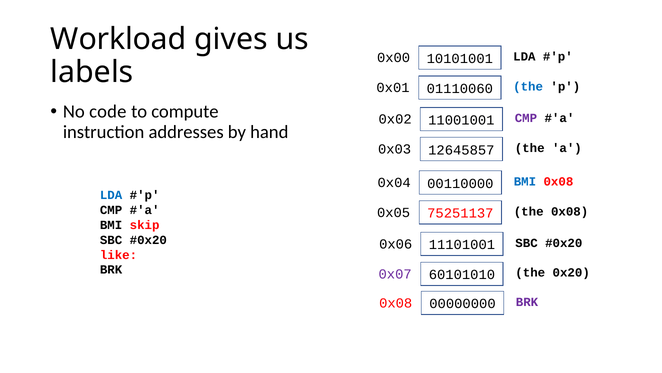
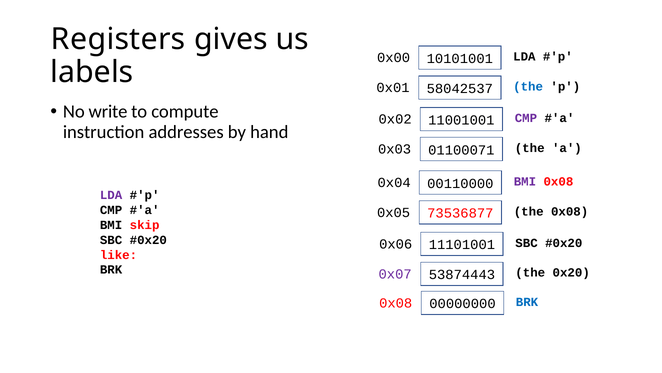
Workload: Workload -> Registers (118, 39)
01110060: 01110060 -> 58042537 (460, 88)
code: code -> write (108, 112)
12645857: 12645857 -> 01100071 (461, 150)
BMI colour: blue -> purple (525, 181)
LDA colour: blue -> purple (111, 195)
75251137: 75251137 -> 73536877 (460, 213)
60101010: 60101010 -> 53874443 (462, 274)
BRK colour: purple -> blue (527, 301)
